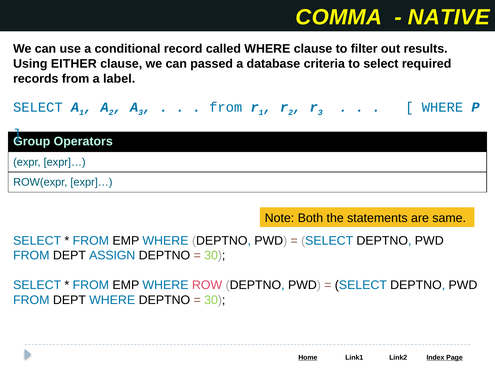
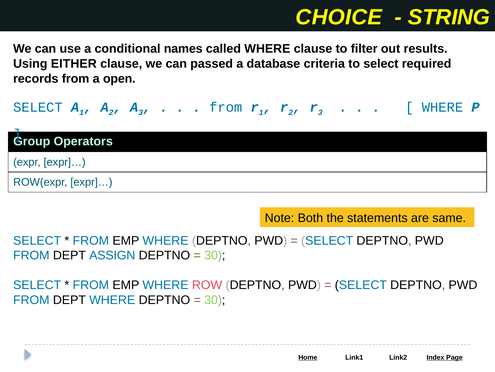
COMMA: COMMA -> CHOICE (339, 17)
NATIVE: NATIVE -> STRING (449, 17)
record: record -> names (183, 49)
label: label -> open (119, 78)
